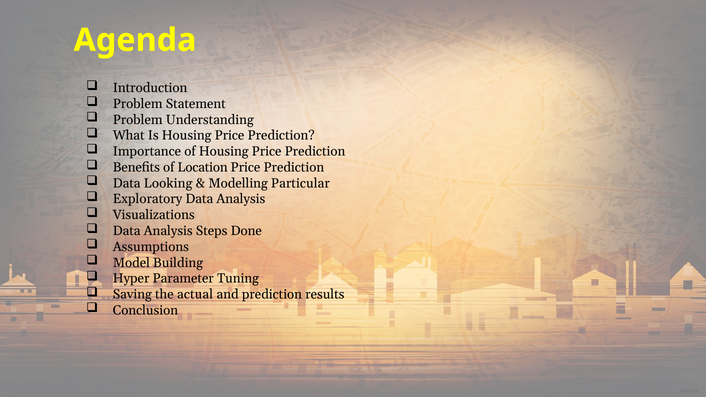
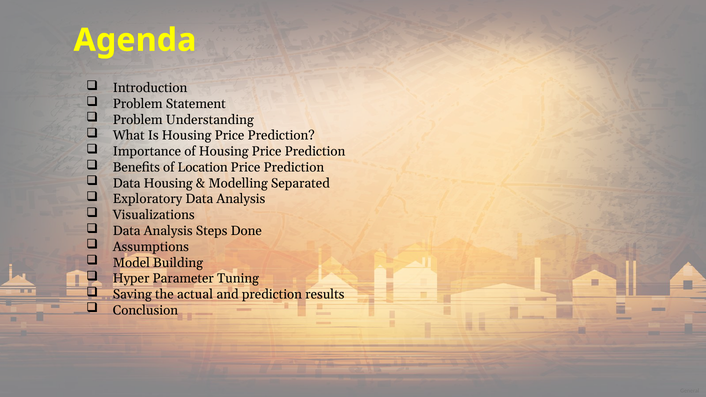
Data Looking: Looking -> Housing (168, 183)
Particular: Particular -> Separated (300, 183)
